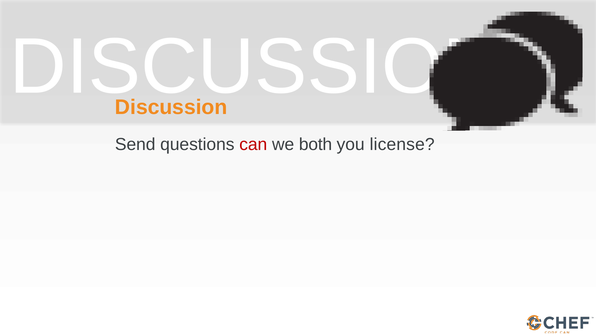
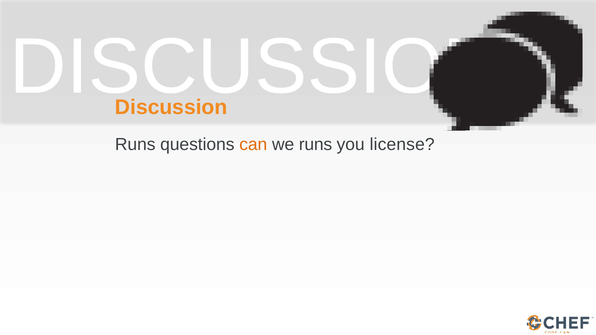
Send: Send -> Runs (135, 145)
can colour: red -> orange (253, 145)
we both: both -> runs (316, 145)
